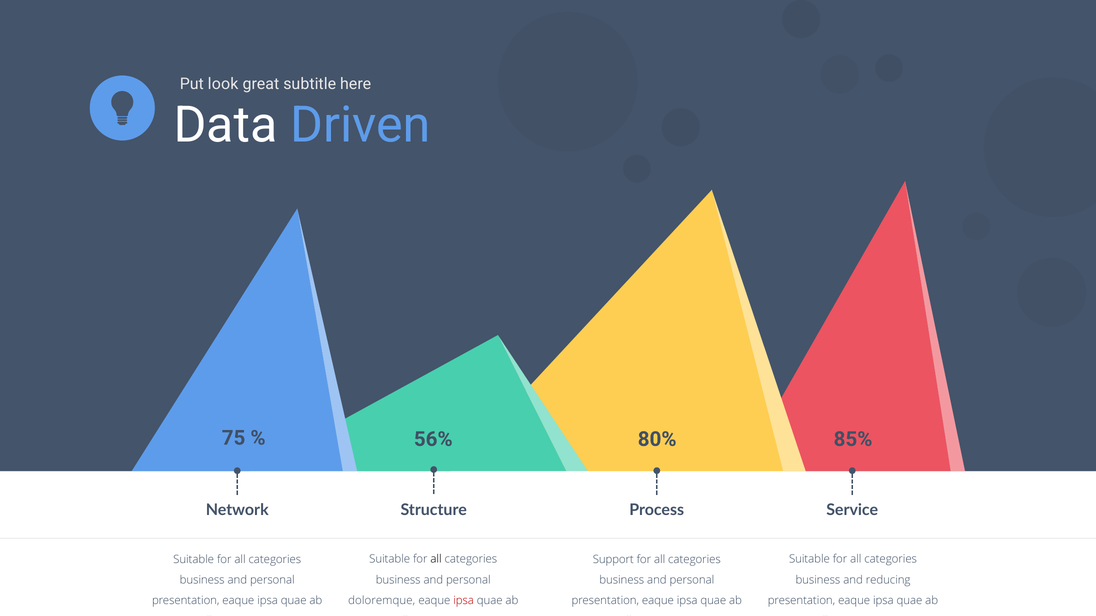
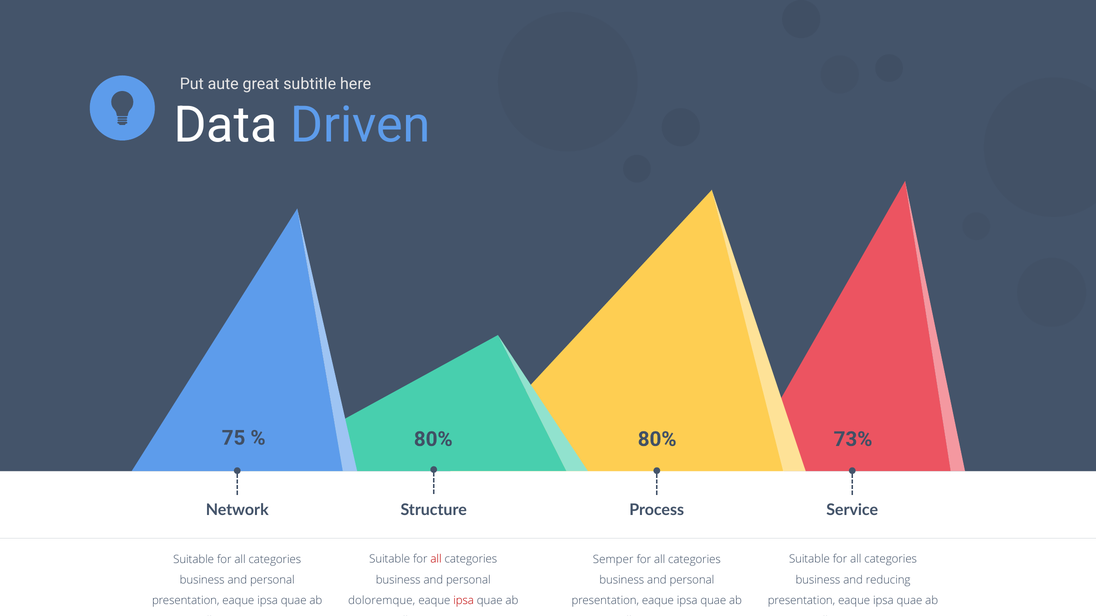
look: look -> aute (223, 84)
56%: 56% -> 80% (433, 440)
85%: 85% -> 73% (853, 440)
all colour: black -> red (436, 560)
Support: Support -> Semper (613, 560)
